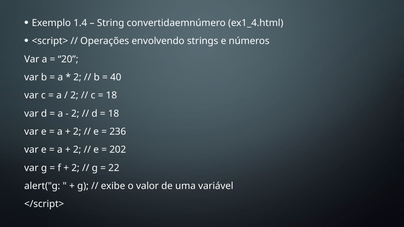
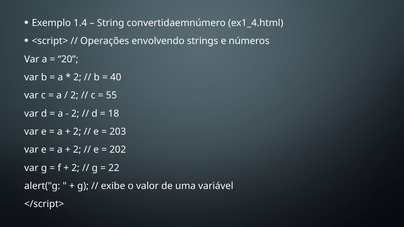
18: 18 -> 55 (111, 96)
236: 236 -> 203 (118, 132)
